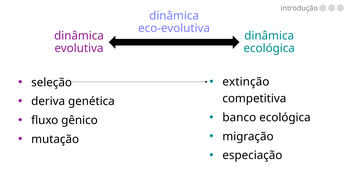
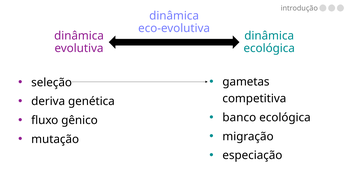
extinção: extinção -> gametas (246, 82)
